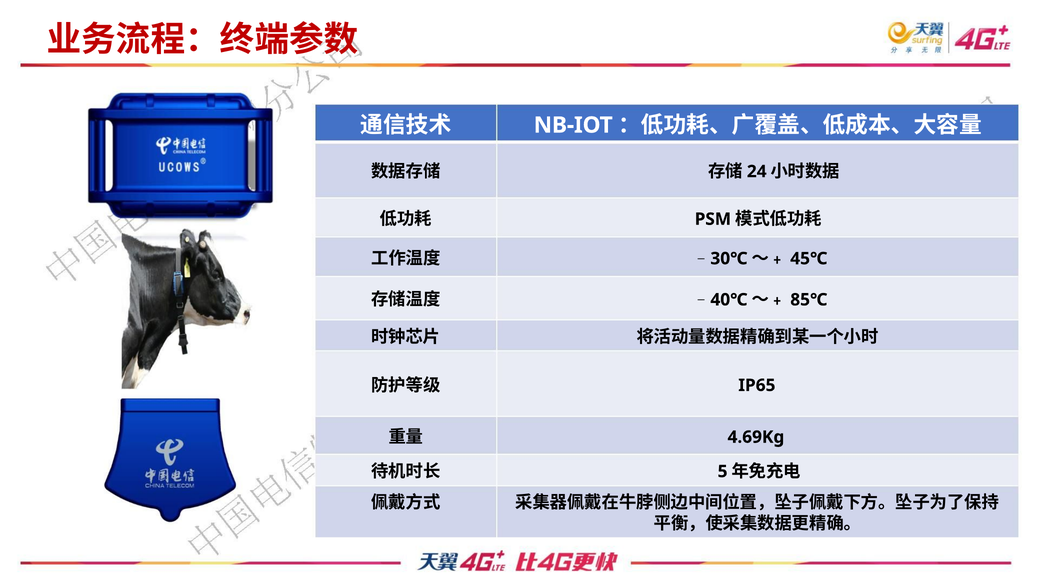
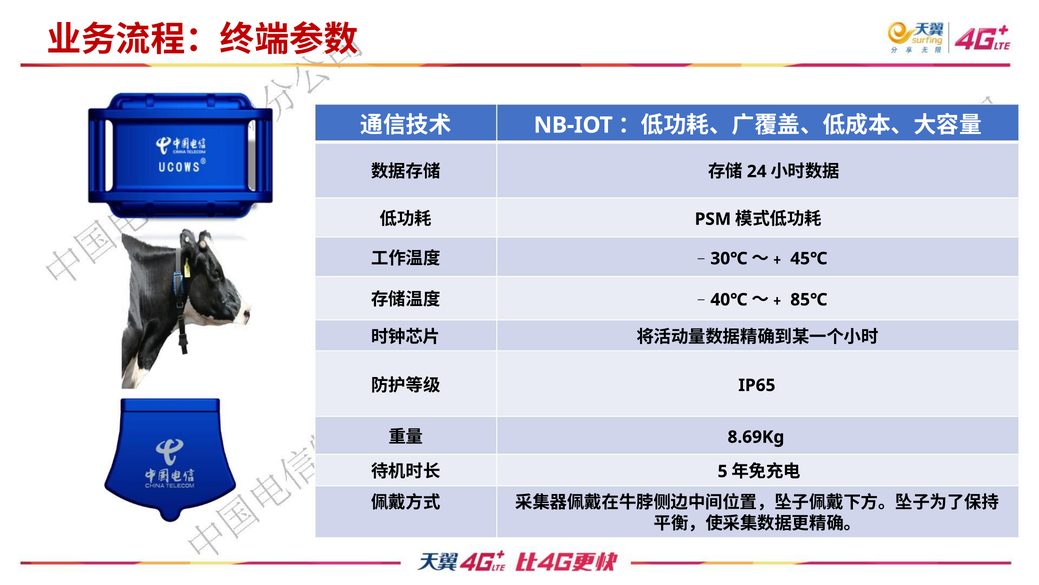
4.69Kg: 4.69Kg -> 8.69Kg (756, 437)
